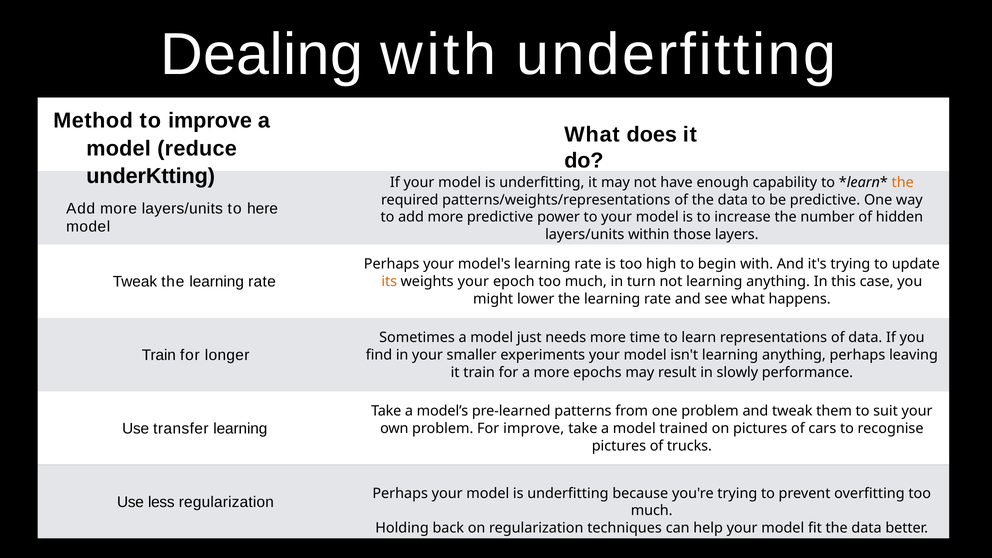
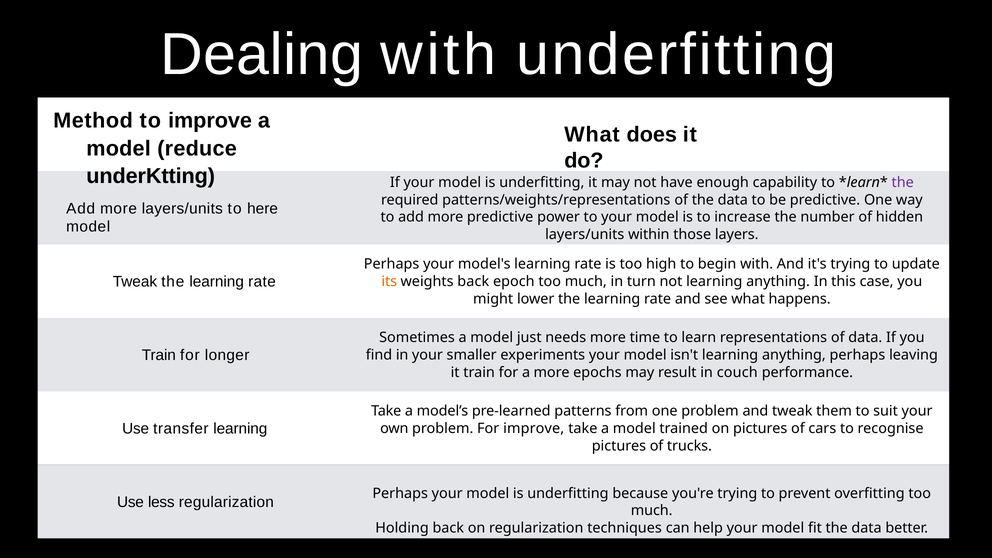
the colour: orange -> purple (903, 182)
weights your: your -> back (473, 282)
slowly: slowly -> couch (737, 372)
